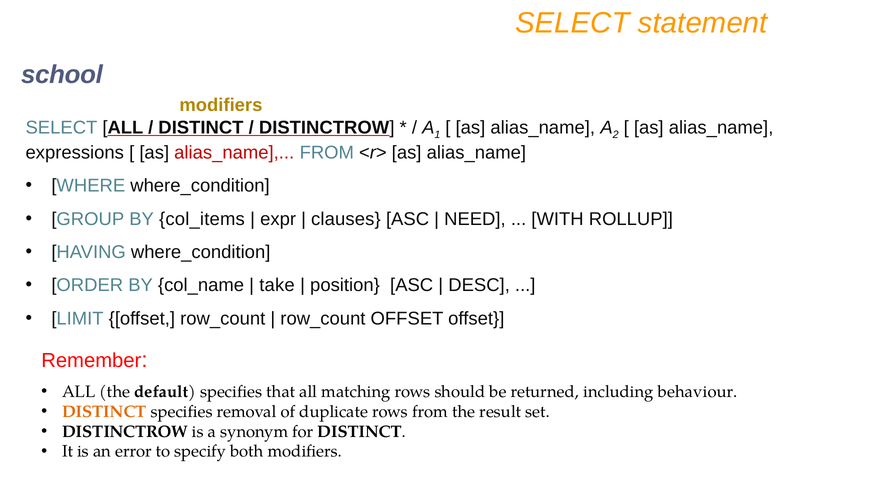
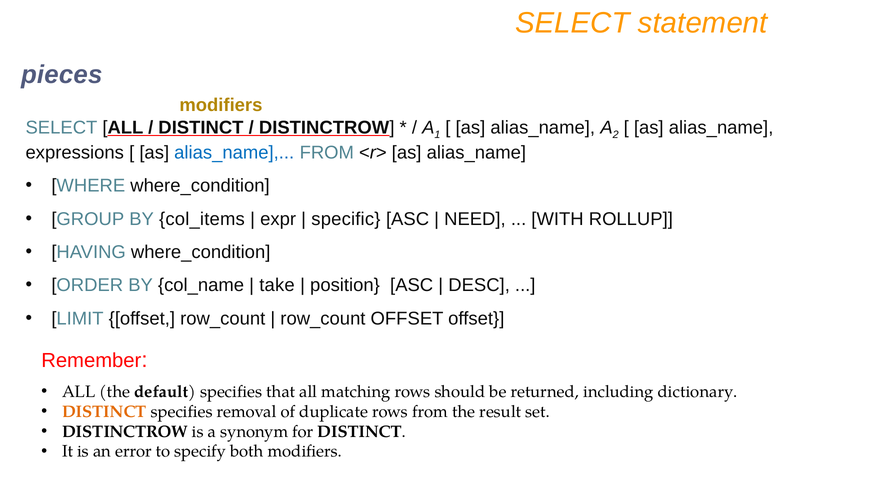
school: school -> pieces (62, 75)
alias_name colour: red -> blue (234, 153)
clauses: clauses -> specific (346, 219)
behaviour: behaviour -> dictionary (698, 392)
